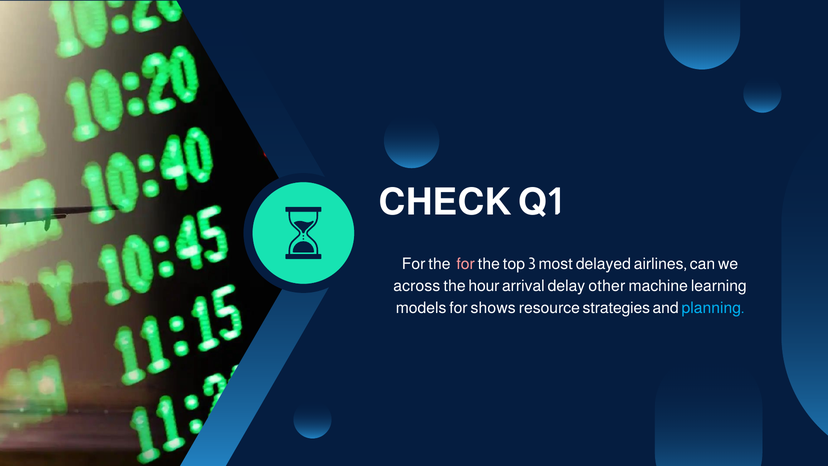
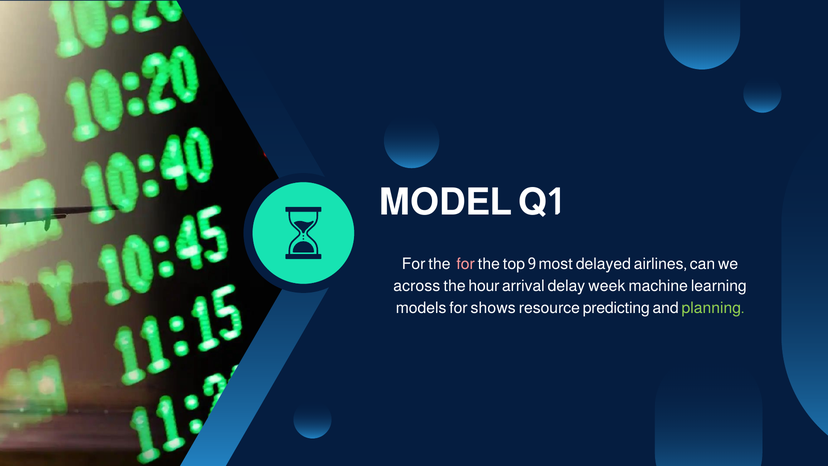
CHECK: CHECK -> MODEL (445, 202)
3: 3 -> 9 (532, 264)
other: other -> week (607, 286)
strategies: strategies -> predicting (616, 308)
planning colour: light blue -> light green (713, 308)
